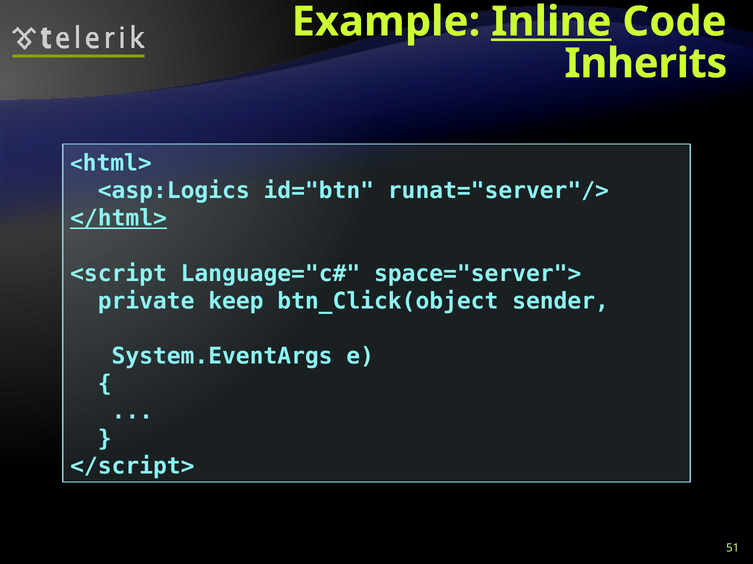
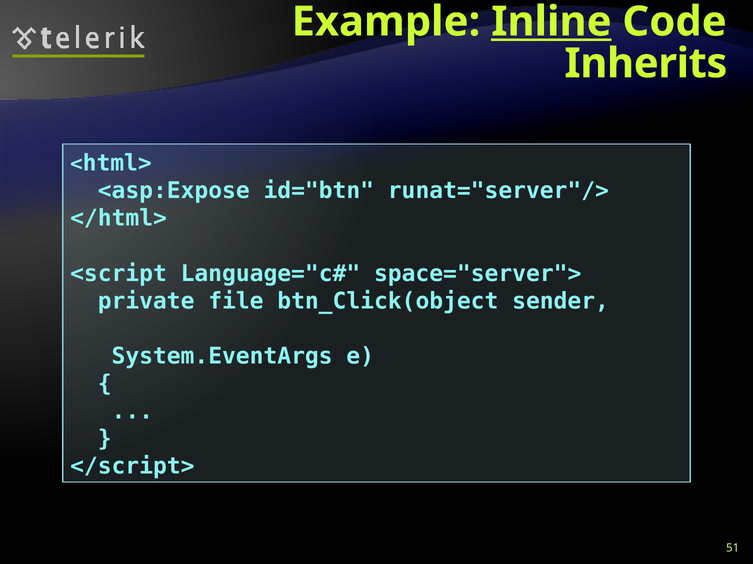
<asp:Logics: <asp:Logics -> <asp:Expose (174, 191)
</html> underline: present -> none (119, 219)
keep: keep -> file (236, 301)
